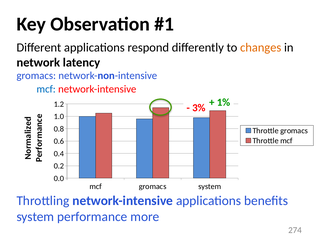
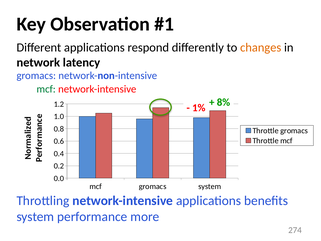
mcf colour: blue -> green (46, 89)
1%: 1% -> 8% (223, 102)
3%: 3% -> 1% (199, 108)
